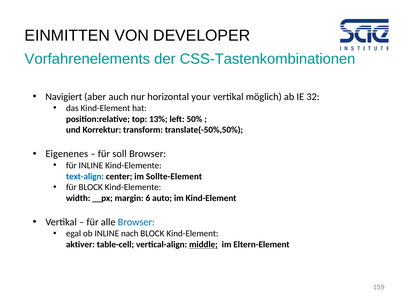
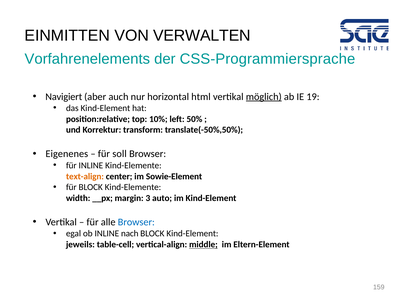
DEVELOPER: DEVELOPER -> VERWALTEN (202, 36)
CSS-Tastenkombinationen: CSS-Tastenkombinationen -> CSS-Programmiersprache (267, 59)
your: your -> html (201, 97)
möglich underline: none -> present (264, 97)
32: 32 -> 19 (313, 97)
13%: 13% -> 10% (158, 119)
text-align colour: blue -> orange (85, 176)
Sollte-Element: Sollte-Element -> Sowie-Element (174, 176)
6: 6 -> 3 (148, 198)
aktiver: aktiver -> jeweils (80, 244)
